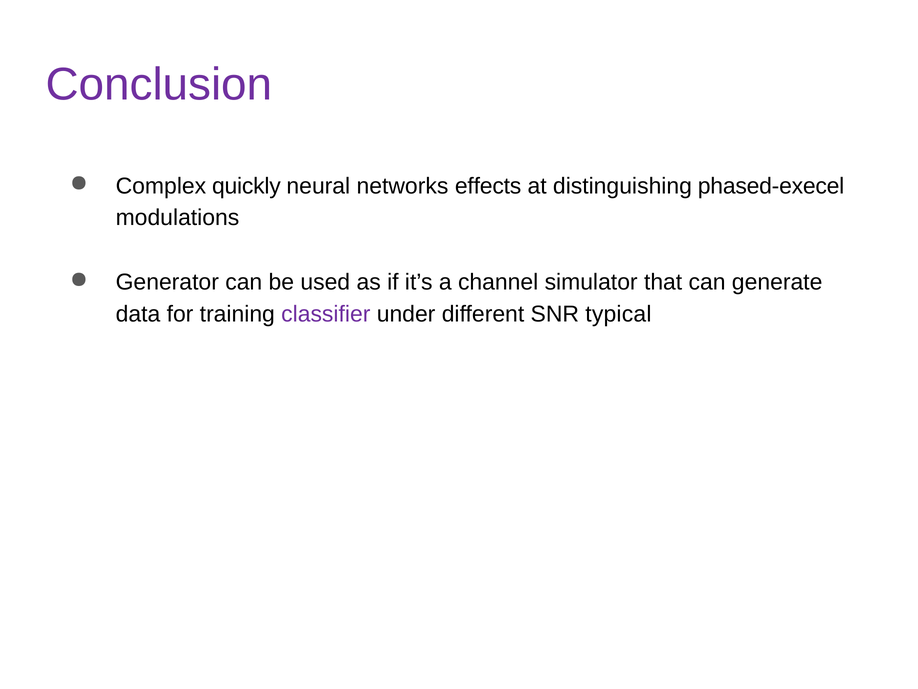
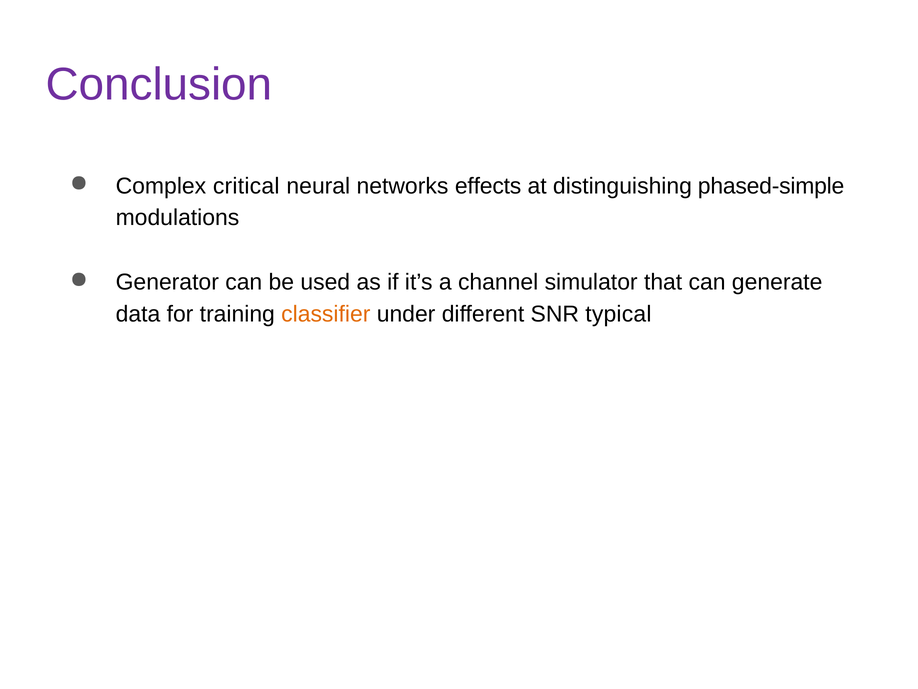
quickly: quickly -> critical (246, 186)
phased-execel: phased-execel -> phased-simple (771, 186)
classifier colour: purple -> orange (326, 314)
